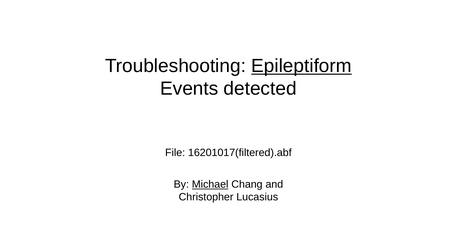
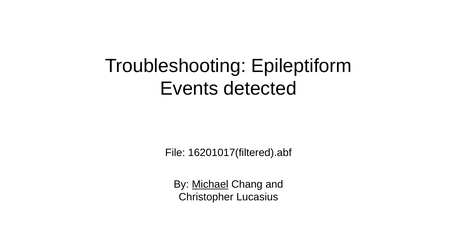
Epileptiform underline: present -> none (302, 66)
